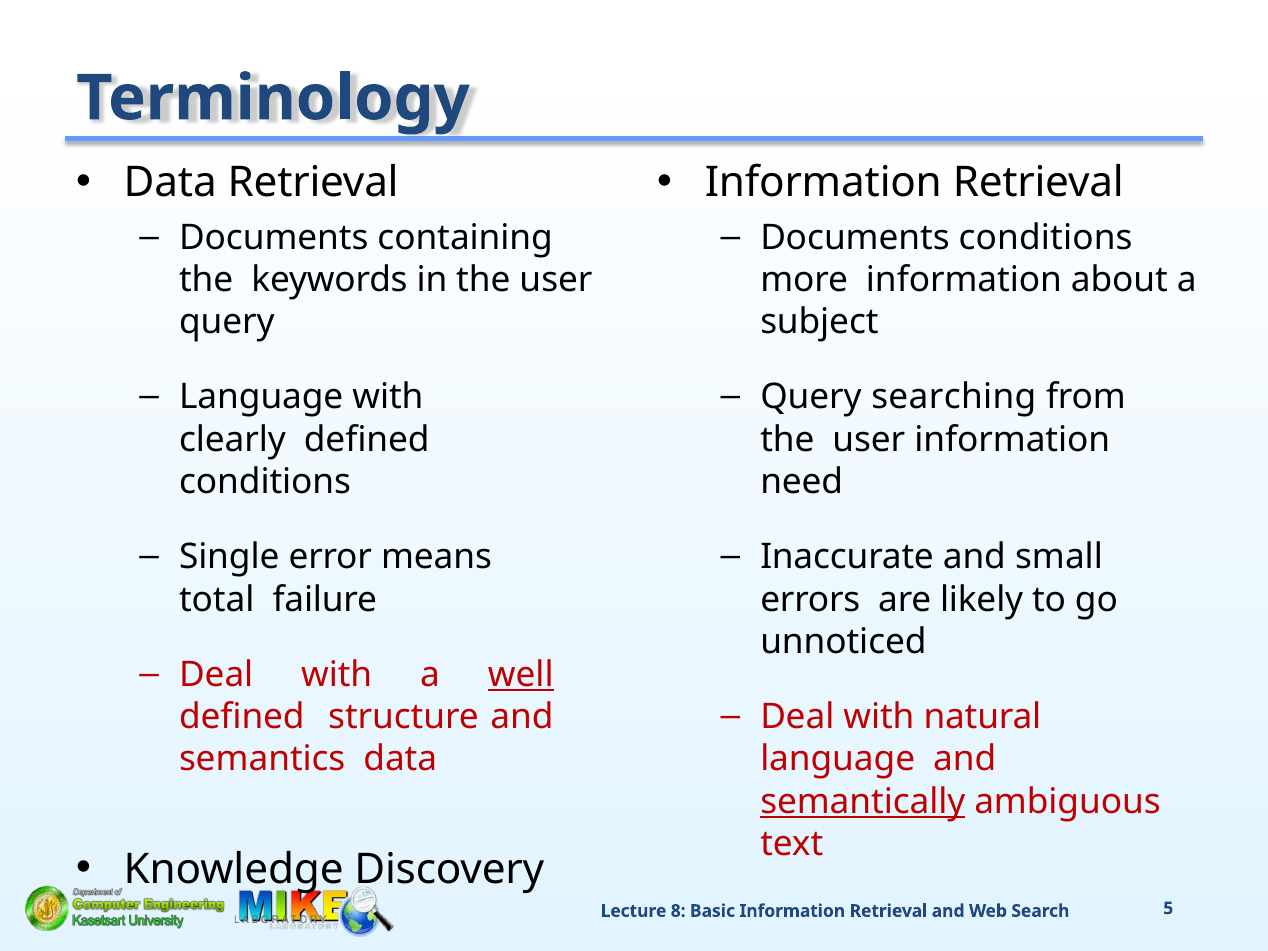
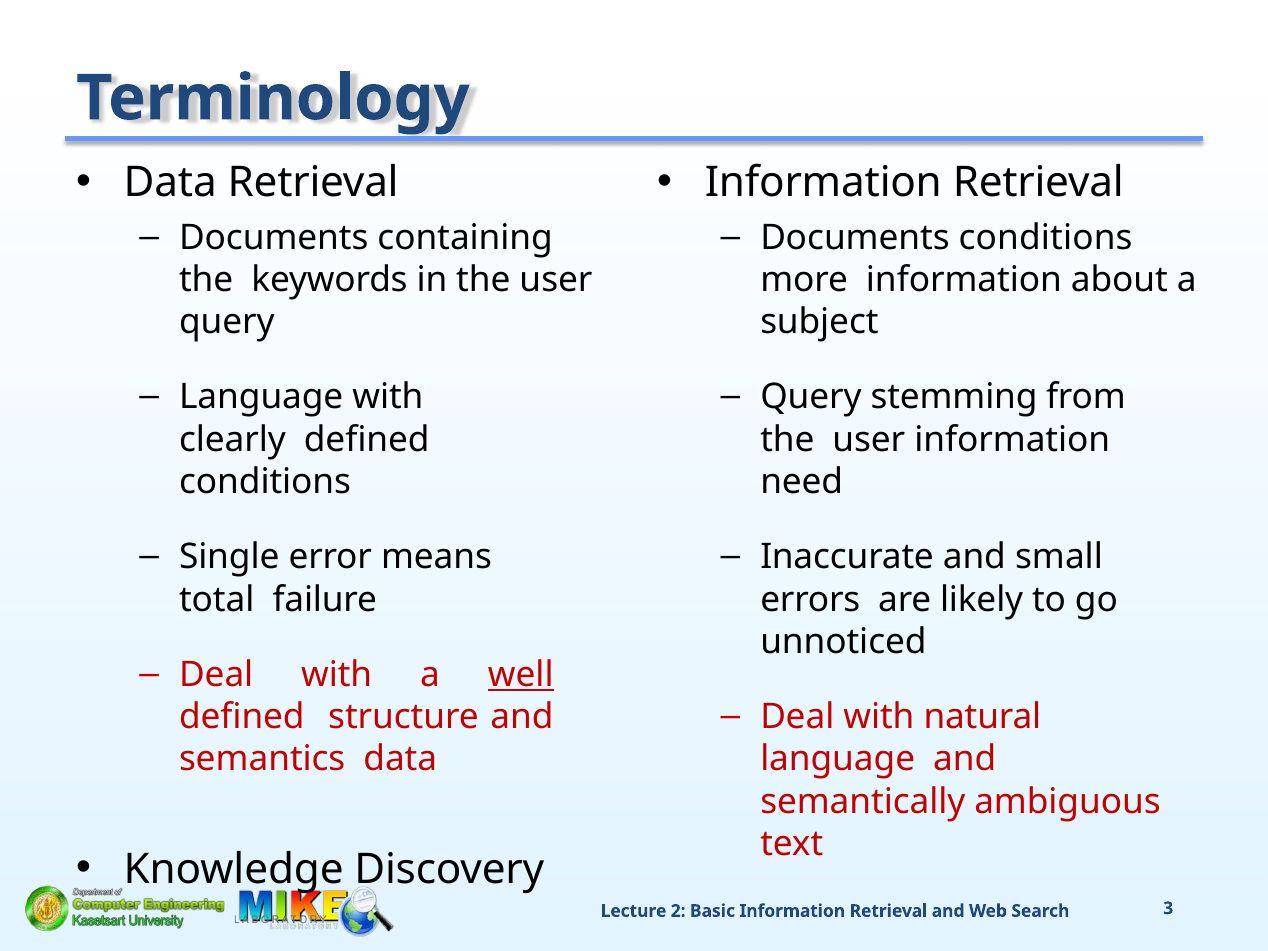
searching: searching -> stemming (954, 397)
semantically underline: present -> none (863, 802)
8: 8 -> 2 (678, 911)
5: 5 -> 3 (1168, 908)
